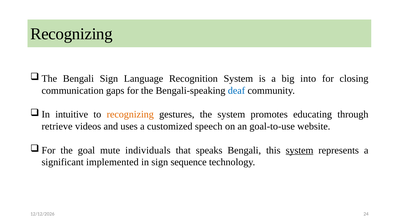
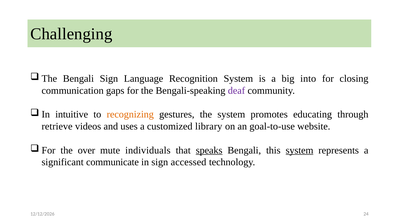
Recognizing: Recognizing -> Challenging (71, 34)
deaf colour: blue -> purple (236, 91)
speech: speech -> library (209, 127)
goal: goal -> over (86, 151)
speaks underline: none -> present (209, 151)
implemented: implemented -> communicate (112, 162)
sequence: sequence -> accessed (189, 162)
